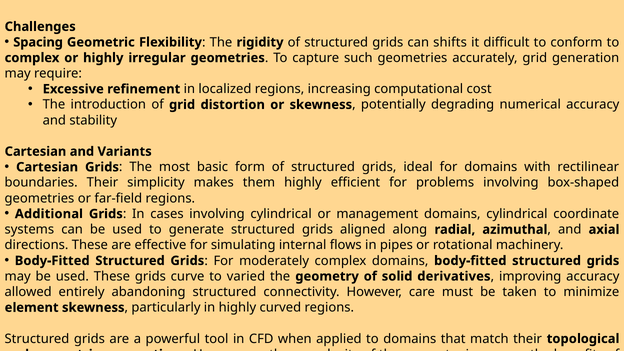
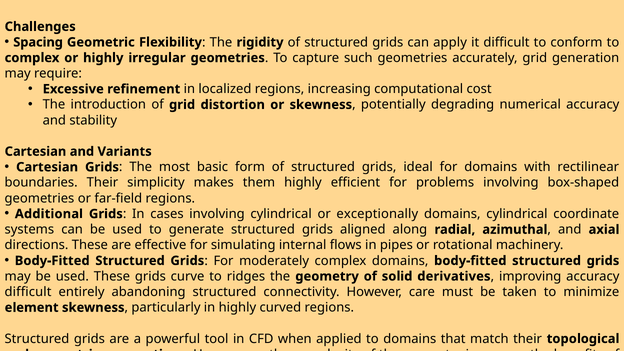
shifts: shifts -> apply (450, 42)
management: management -> exceptionally (377, 214)
varied: varied -> ridges (246, 276)
allowed: allowed -> difficult (28, 292)
